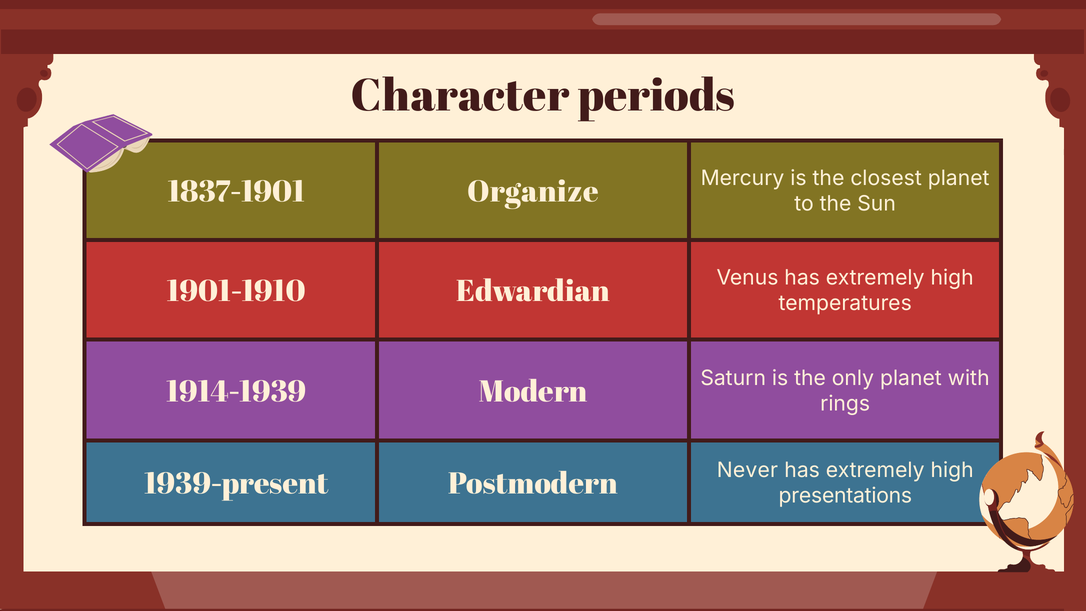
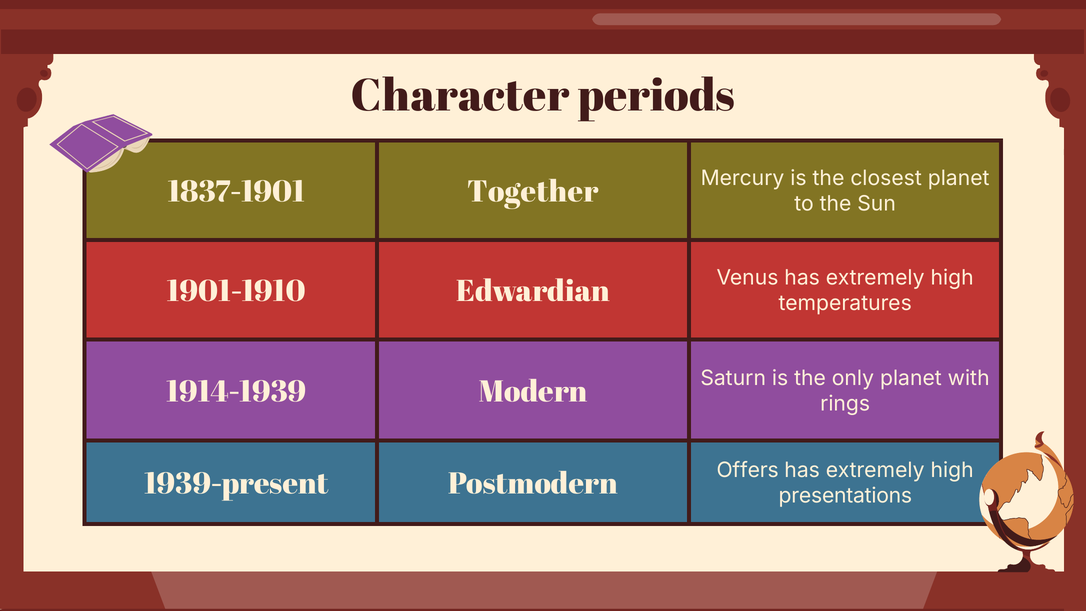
Organize: Organize -> Together (533, 192)
Never: Never -> Offers (748, 470)
